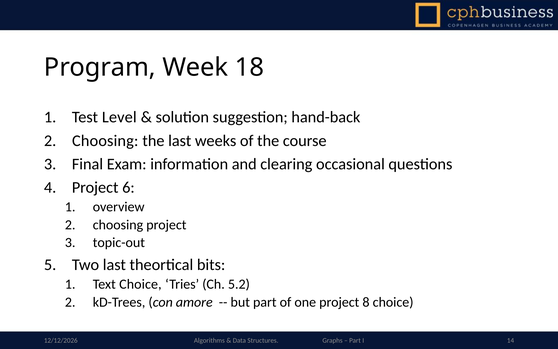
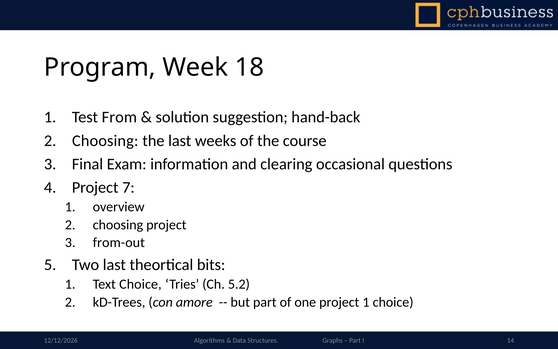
Level: Level -> From (119, 117)
6: 6 -> 7 (128, 187)
topic-out: topic-out -> from-out (119, 243)
project 8: 8 -> 1 (366, 302)
